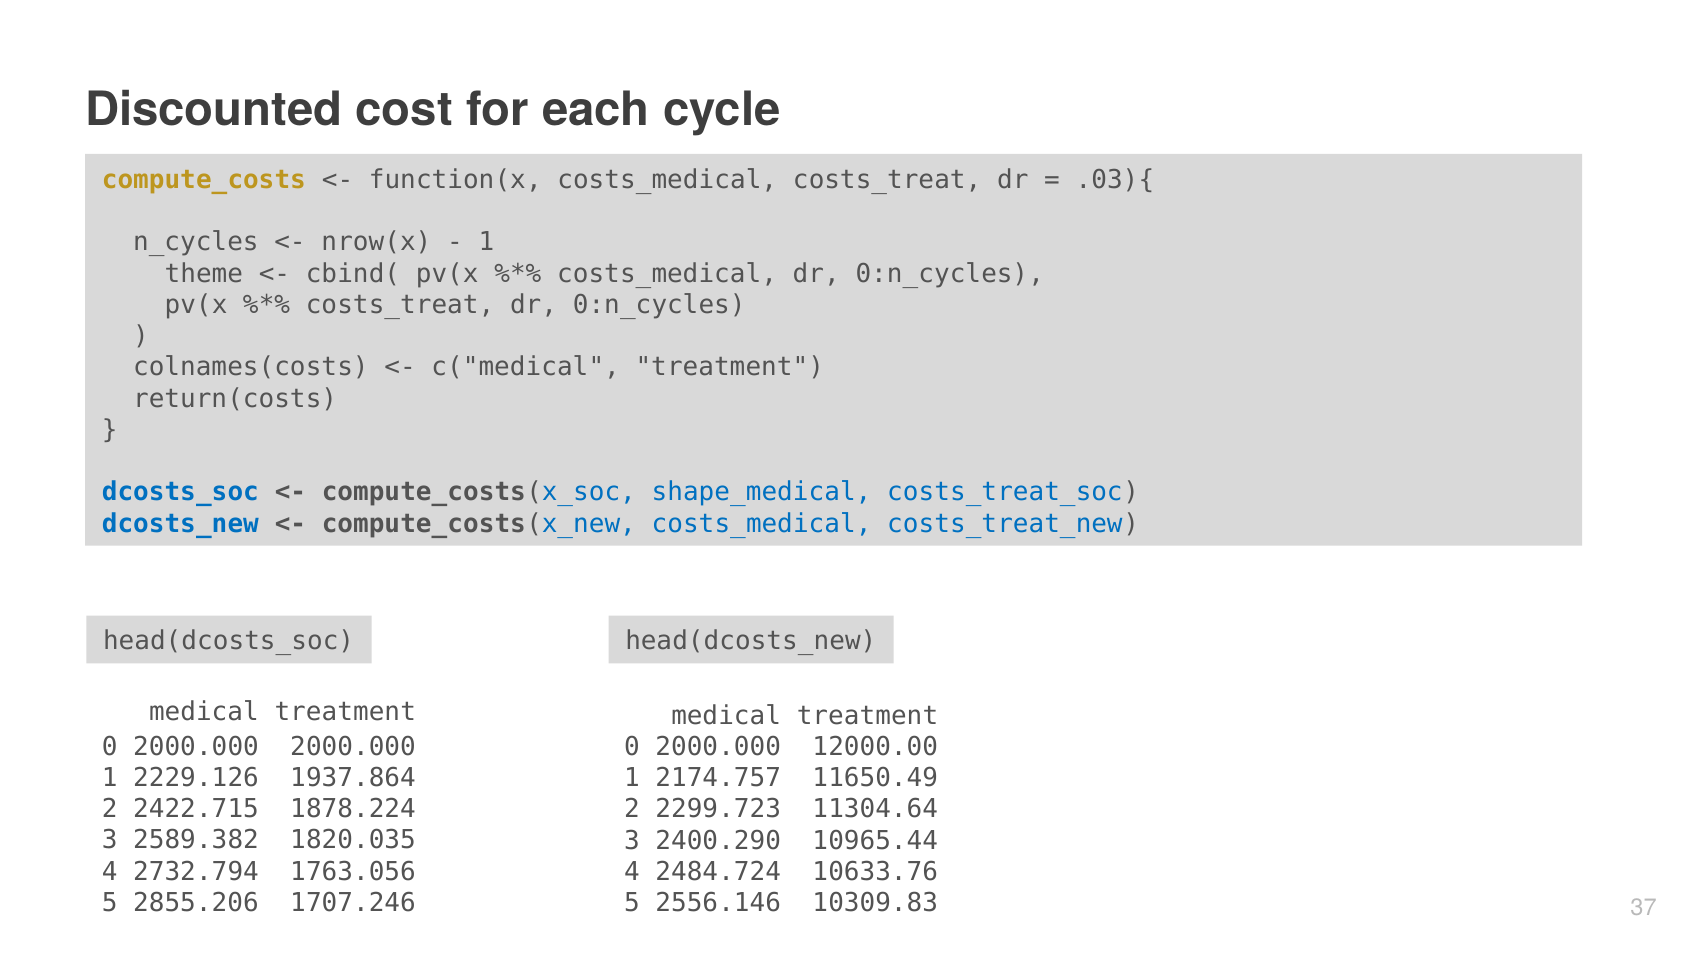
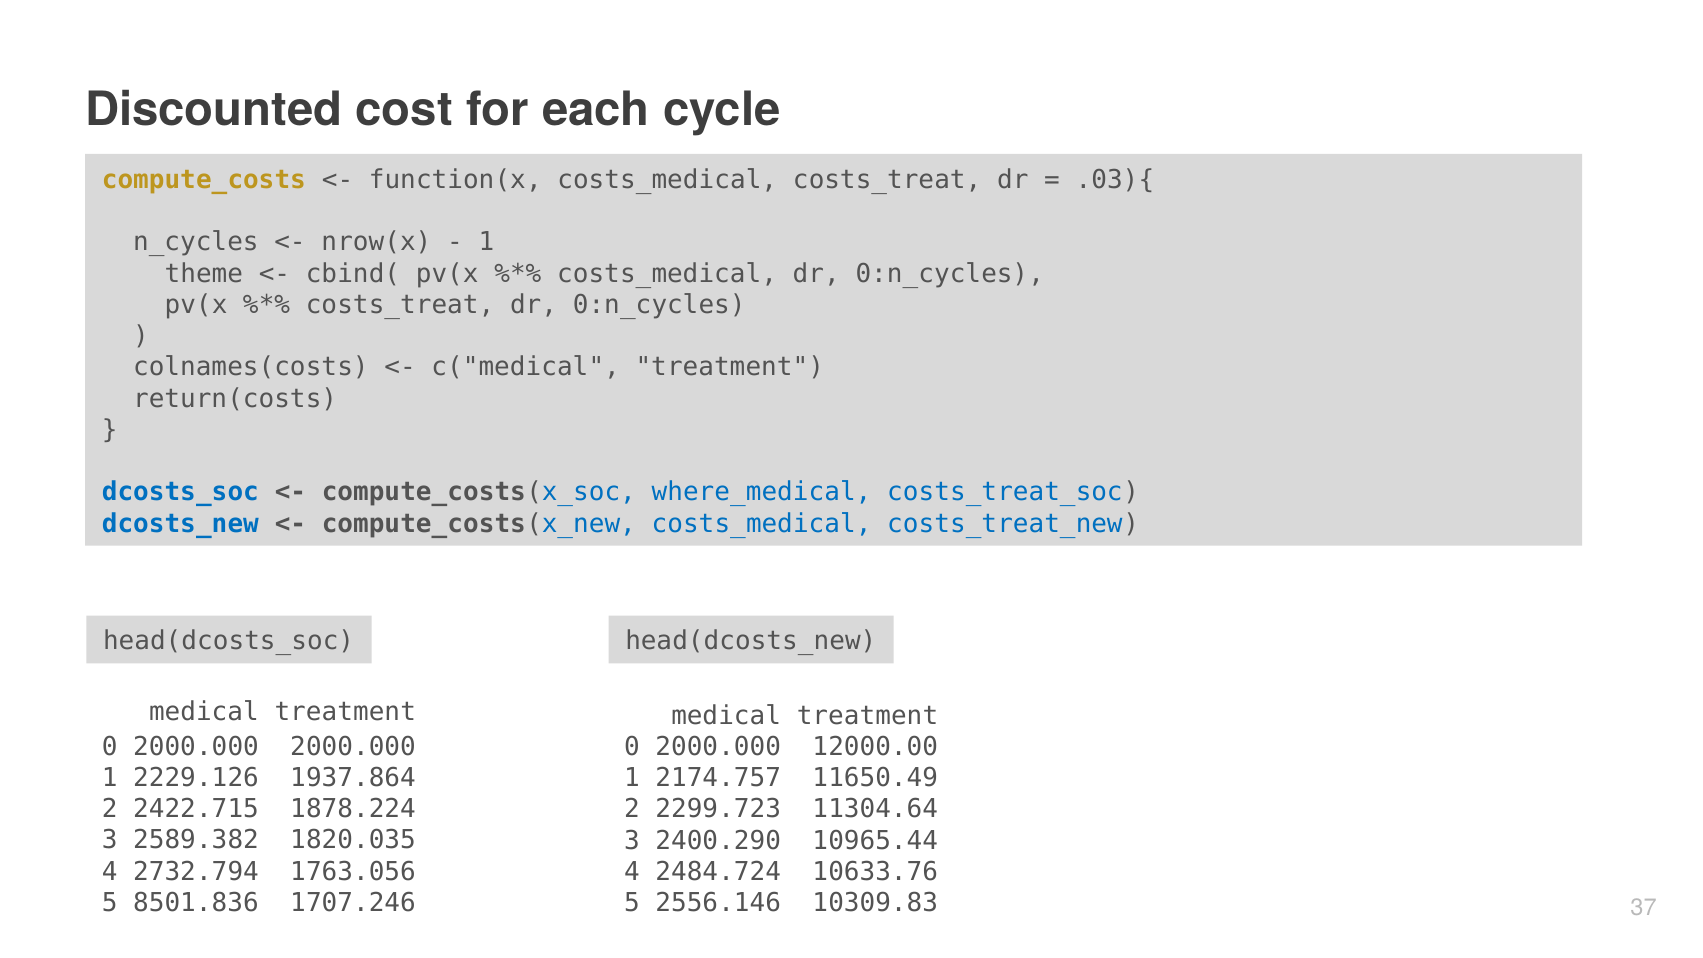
shape_medical: shape_medical -> where_medical (761, 492)
2855.206: 2855.206 -> 8501.836 (196, 903)
